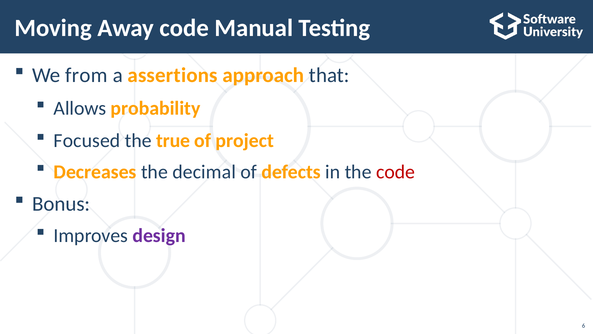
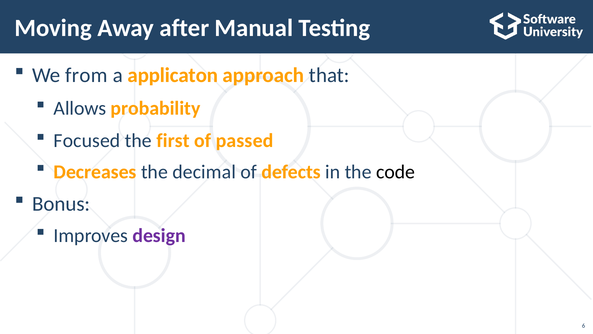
Away code: code -> after (184, 28)
assertions: assertions -> applicaton (173, 75)
true: true -> first (173, 141)
project: project -> passed (245, 141)
code colour: red -> black (395, 172)
